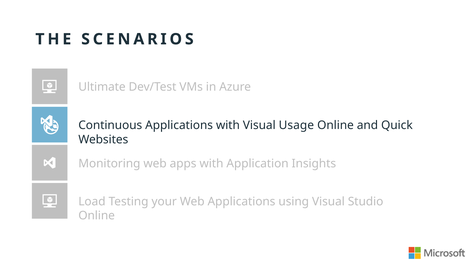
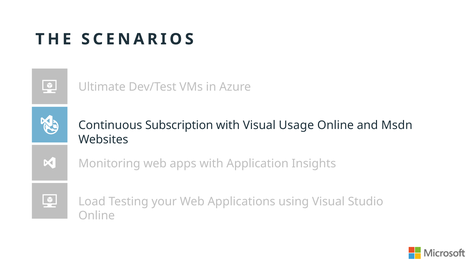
Continuous Applications: Applications -> Subscription (179, 125)
Quick: Quick -> Msdn (397, 125)
